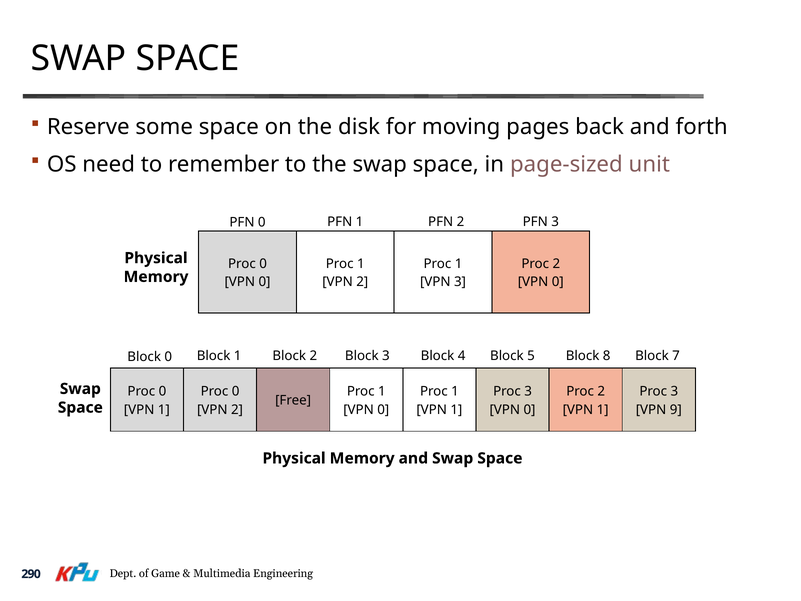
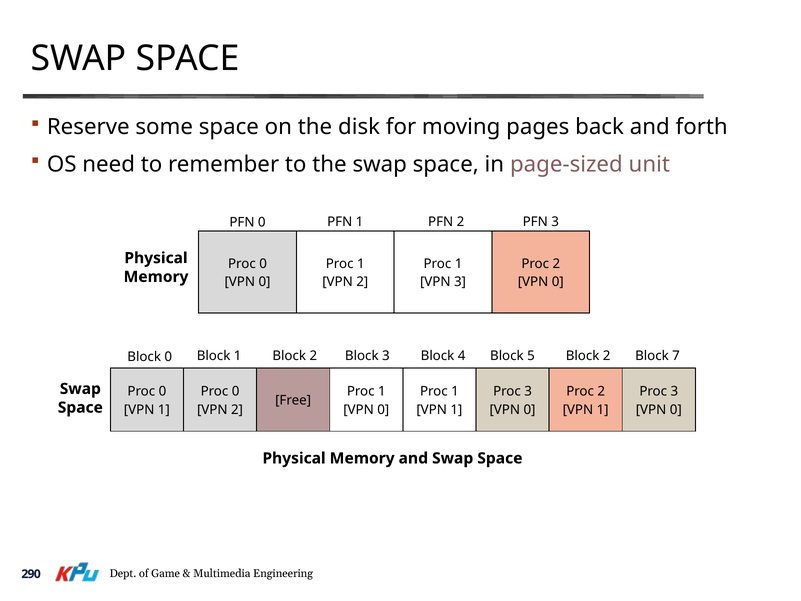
5 Block 8: 8 -> 2 (607, 356)
9: 9 -> 0 (676, 409)
